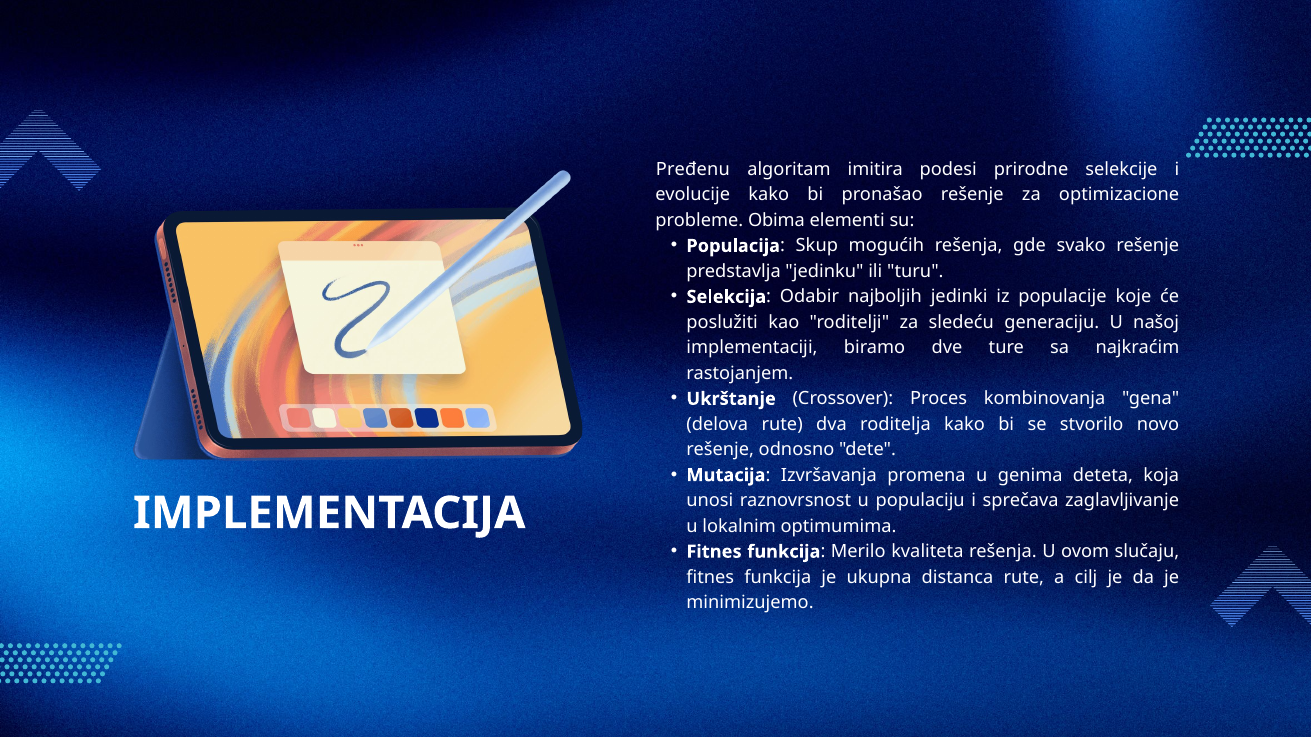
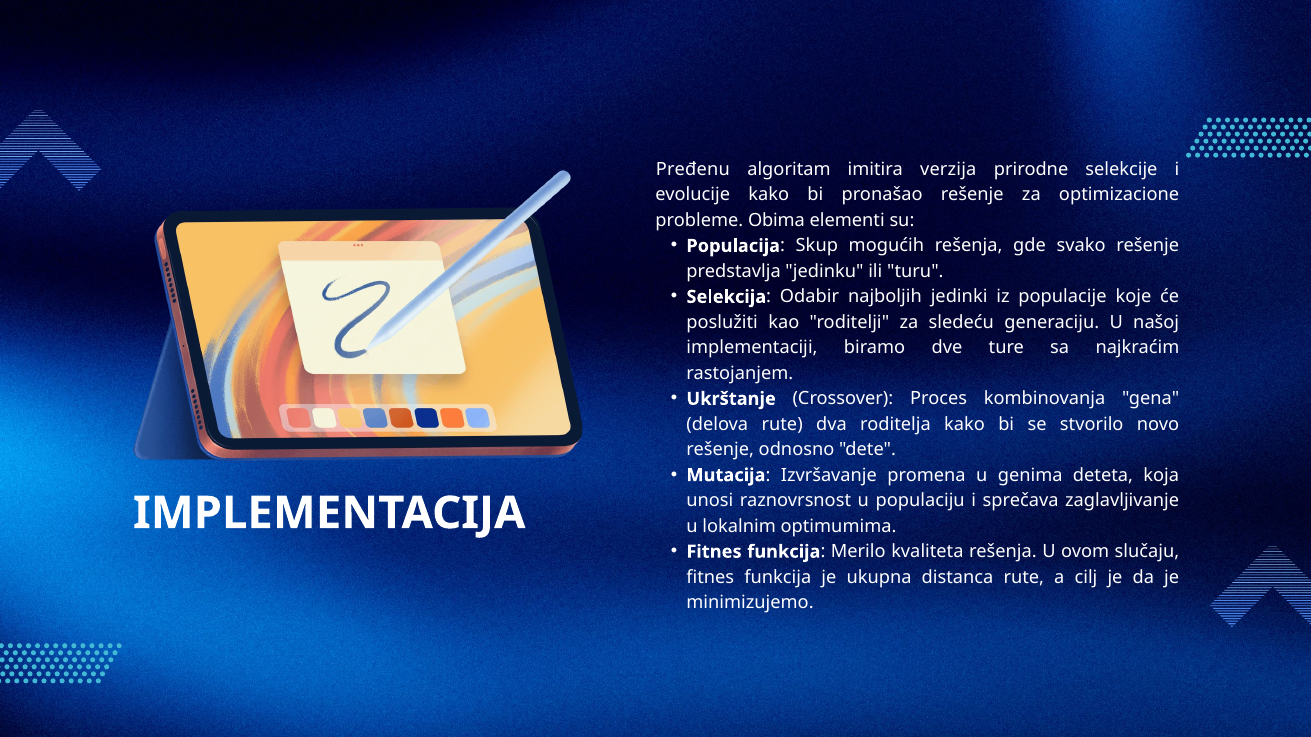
podesi: podesi -> verzija (948, 170)
Izvršavanja: Izvršavanja -> Izvršavanje (829, 476)
